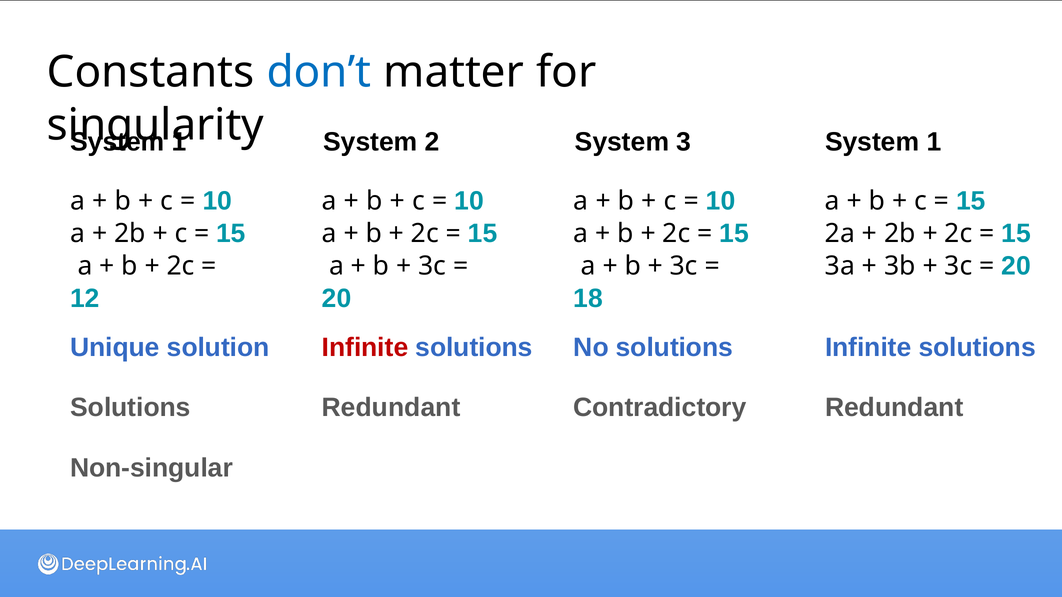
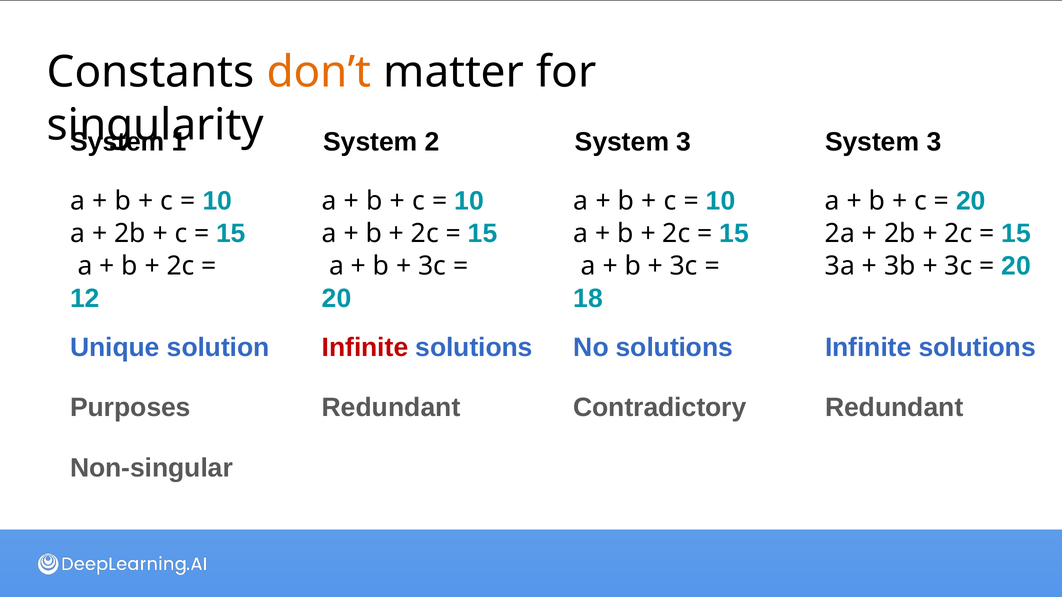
don’t colour: blue -> orange (319, 72)
3 System 1: 1 -> 3 (934, 142)
15: 15 -> 20 (971, 201)
Solutions: Solutions -> Purposes (130, 408)
